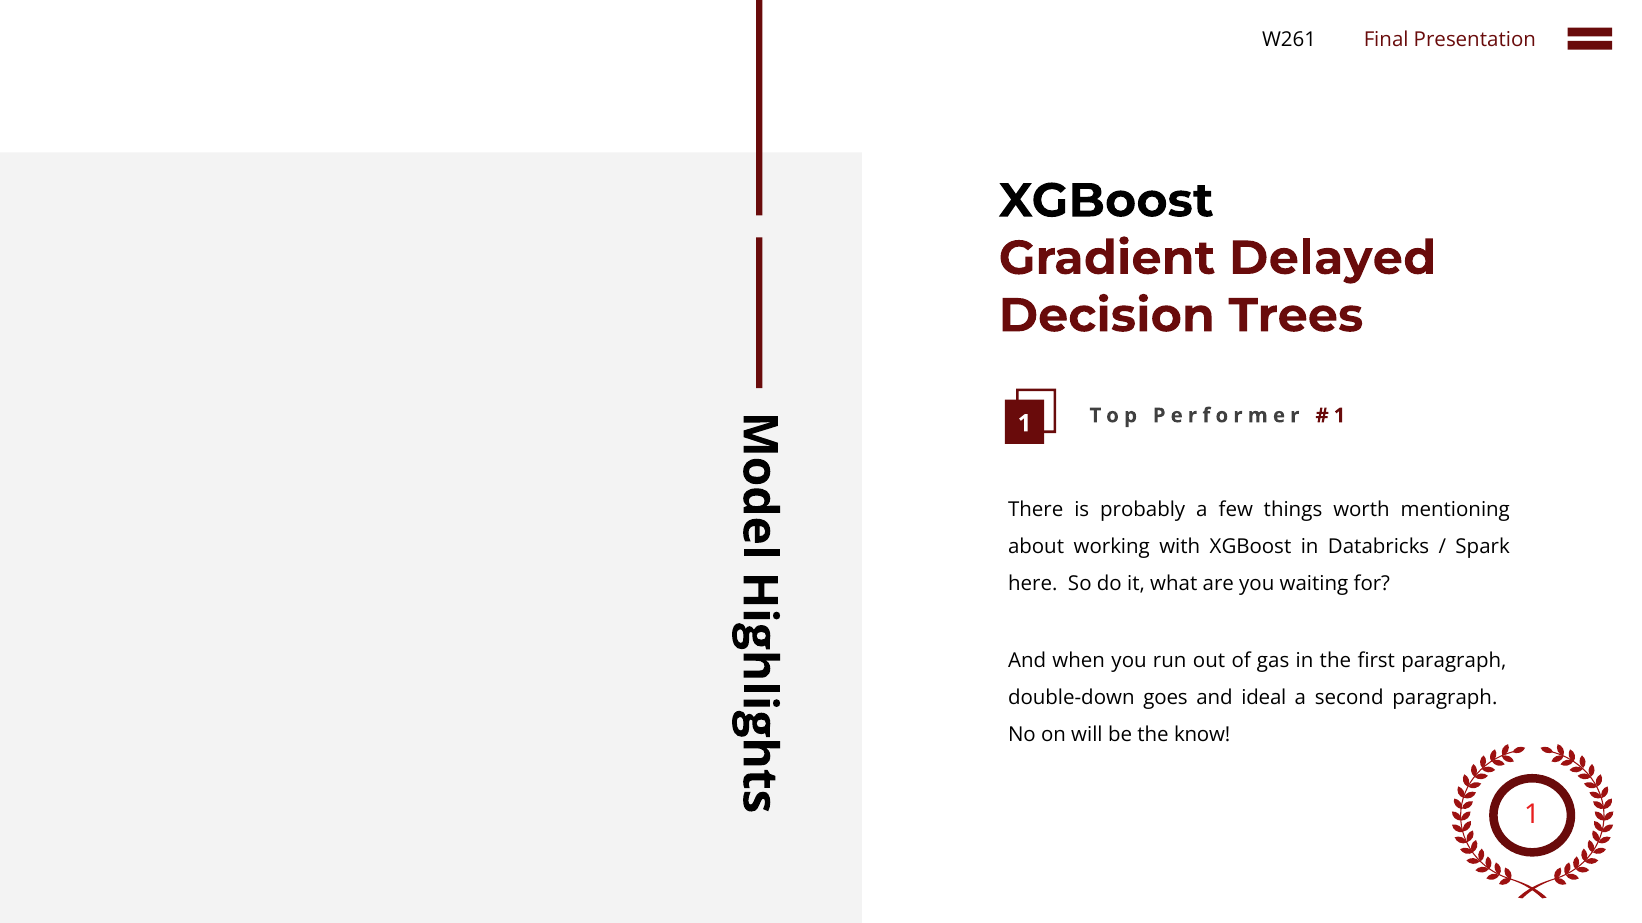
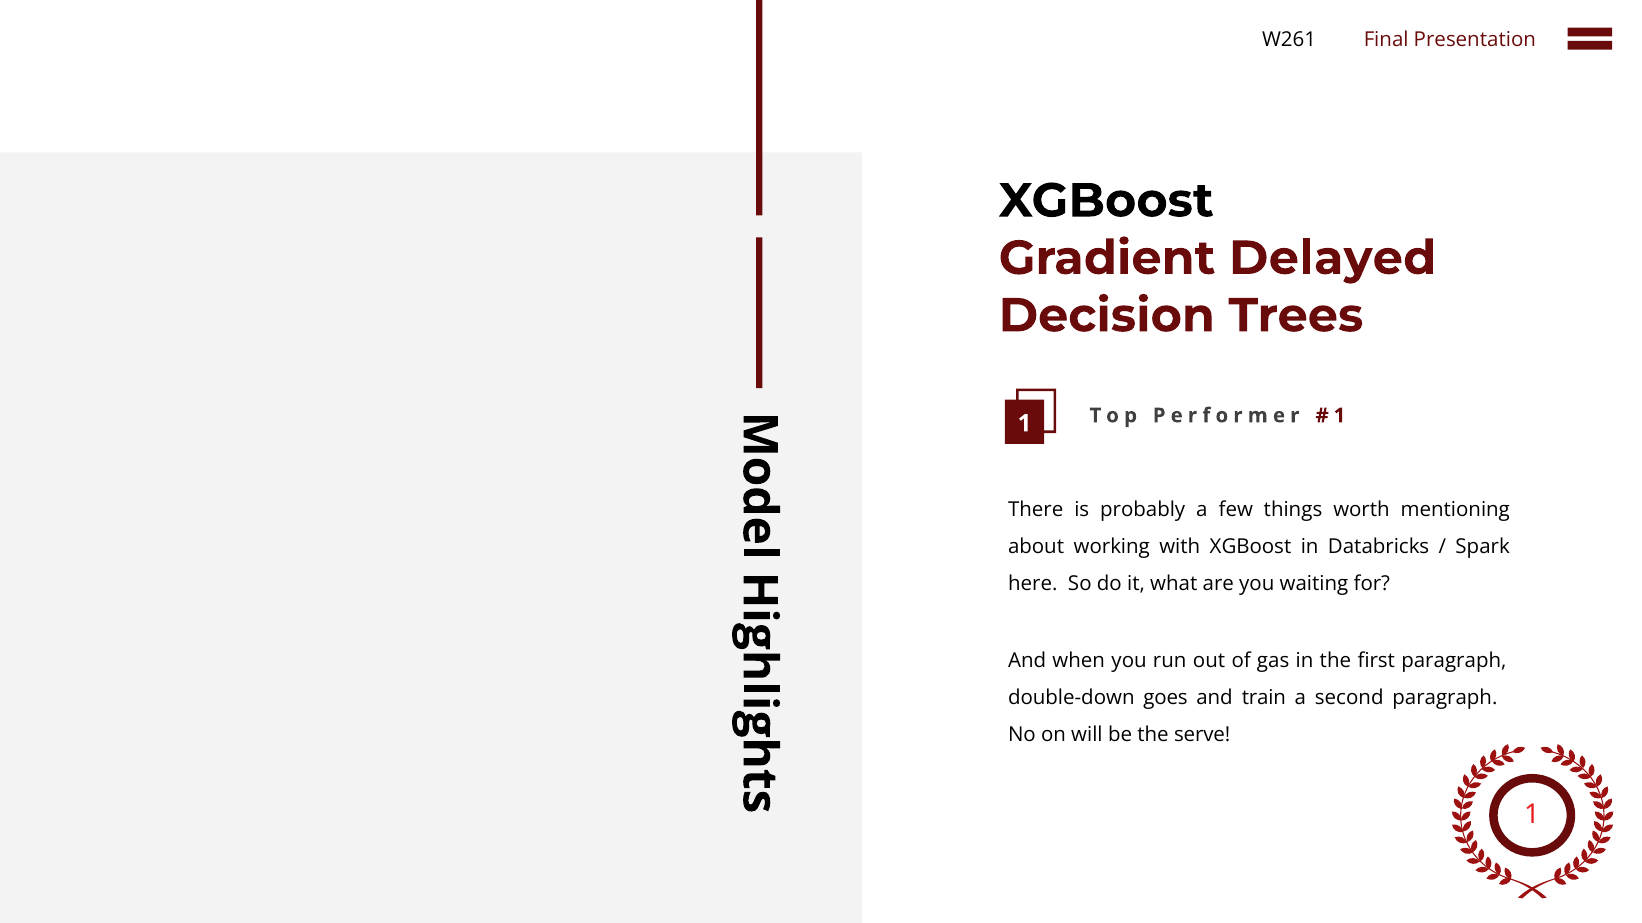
ideal: ideal -> train (1264, 698)
know: know -> serve (1202, 735)
